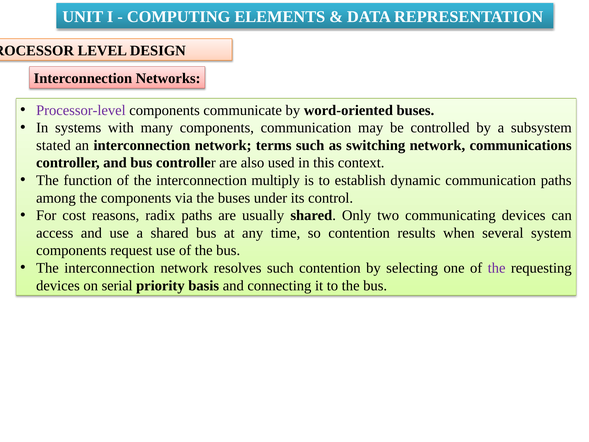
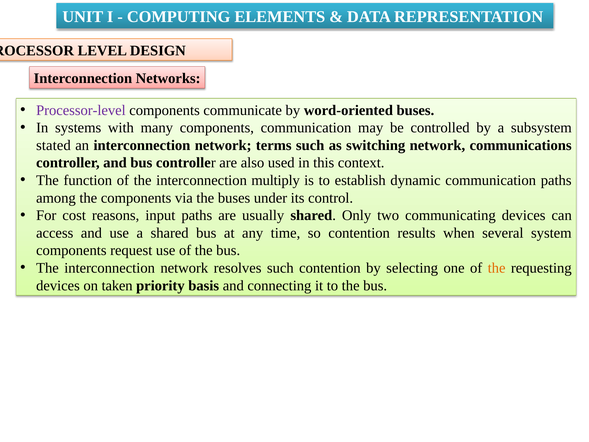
radix: radix -> input (160, 215)
the colour: purple -> orange (497, 268)
serial: serial -> taken (117, 285)
